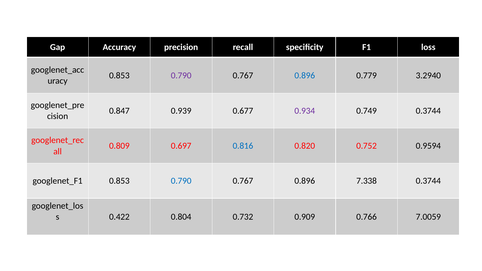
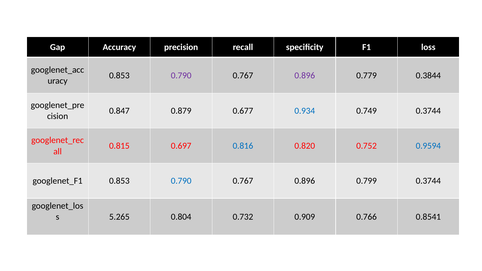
0.896 colour: blue -> purple (305, 75)
3.2940: 3.2940 -> 0.3844 (428, 75)
0.939: 0.939 -> 0.879 (181, 111)
0.934 colour: purple -> blue (305, 111)
0.809: 0.809 -> 0.815 (119, 146)
0.9594 colour: black -> blue (428, 146)
7.338: 7.338 -> 0.799 (367, 181)
0.422: 0.422 -> 5.265 (119, 217)
7.0059: 7.0059 -> 0.8541 (428, 217)
